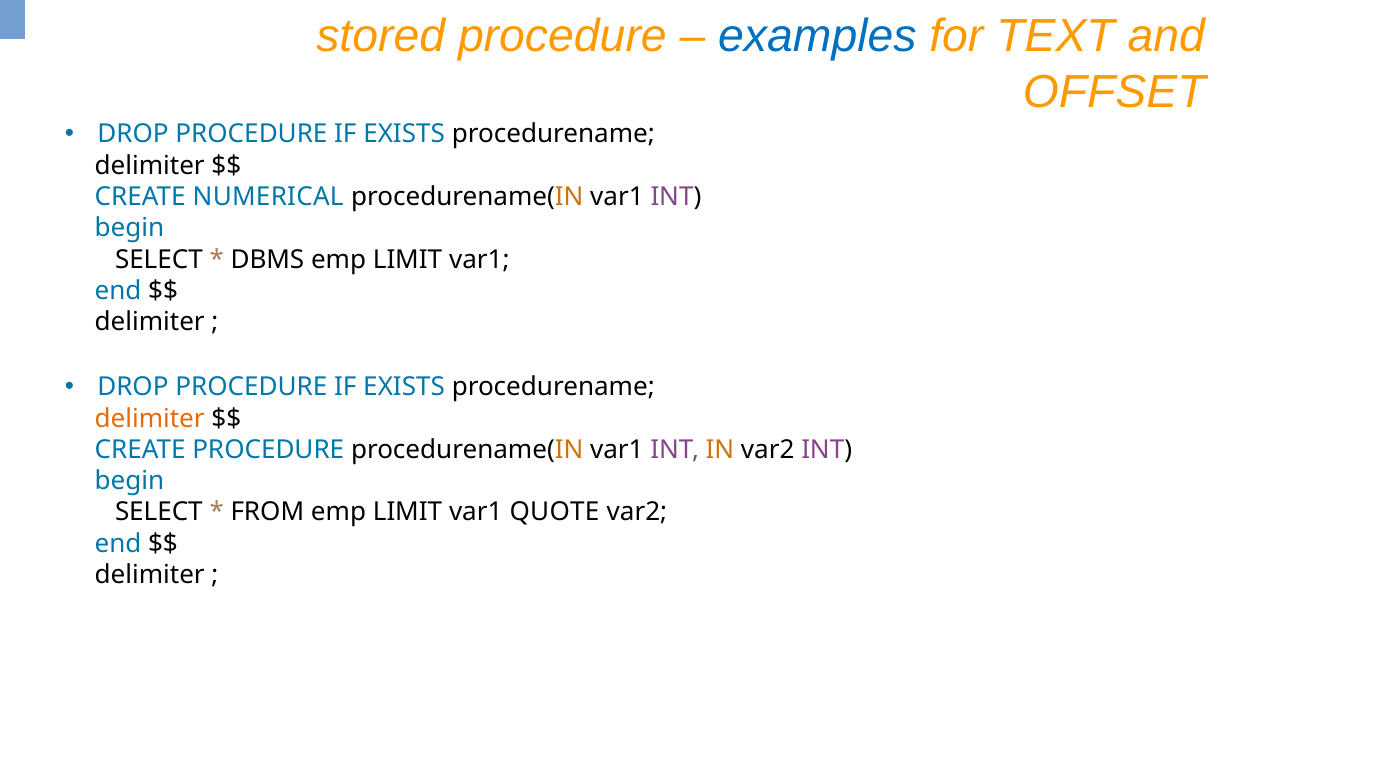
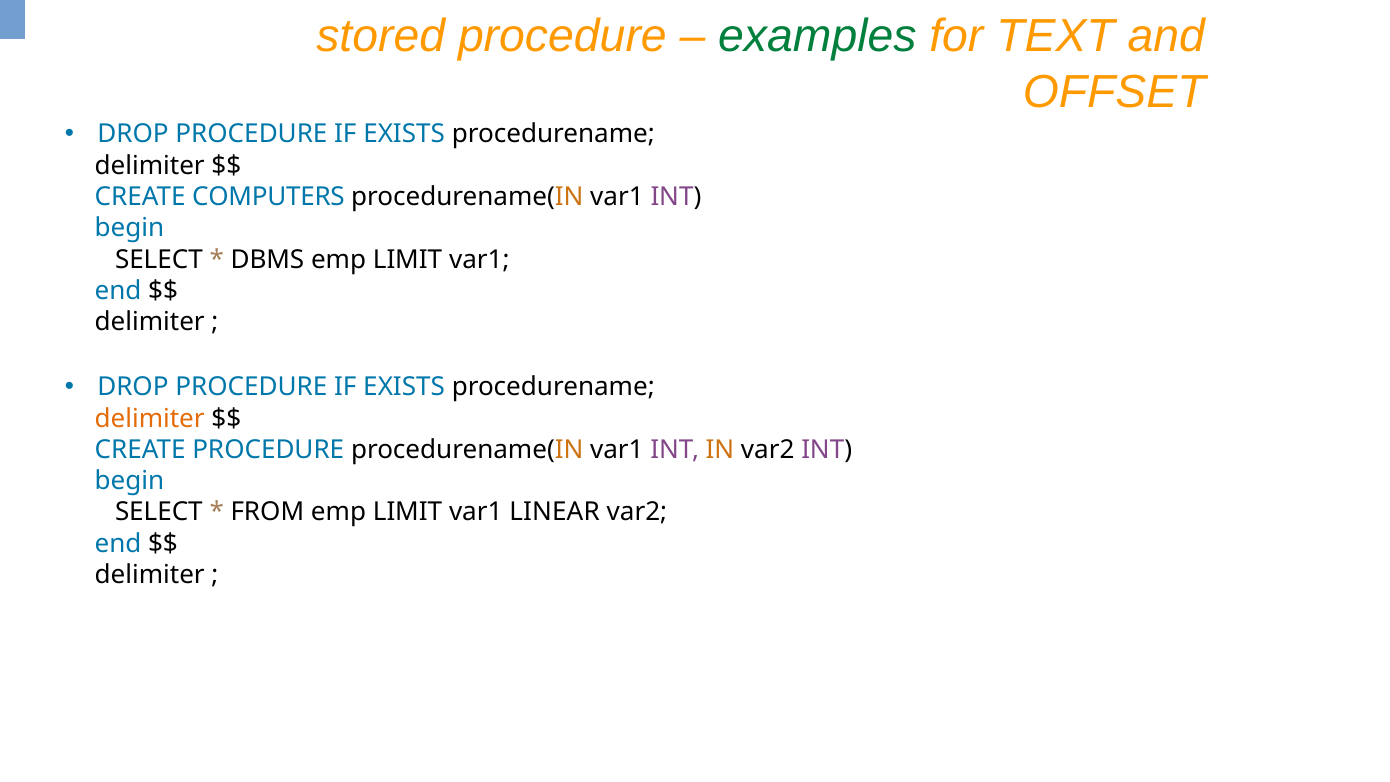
examples colour: blue -> green (817, 36)
NUMERICAL: NUMERICAL -> COMPUTERS (268, 197)
QUOTE: QUOTE -> LINEAR (555, 512)
